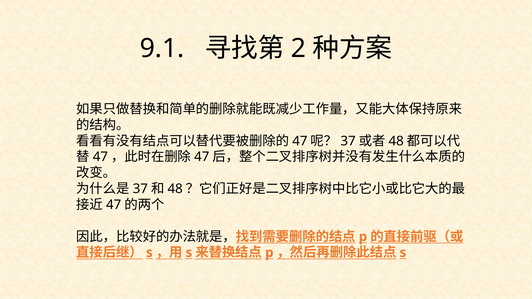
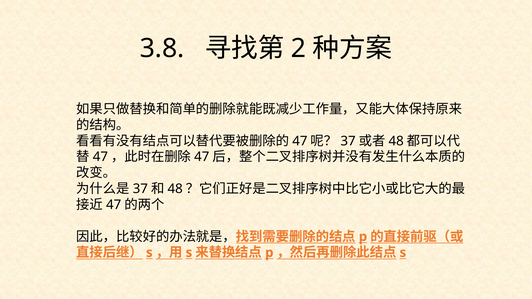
9.1: 9.1 -> 3.8 (162, 48)
